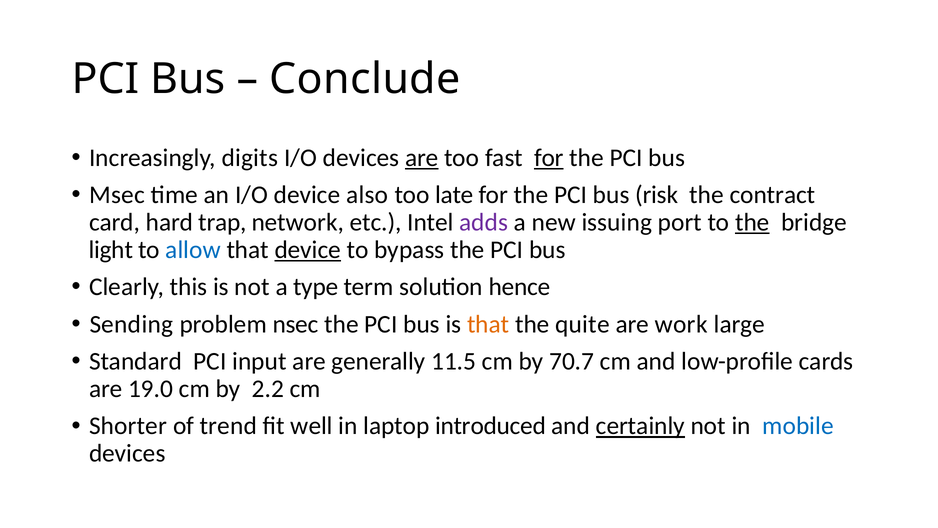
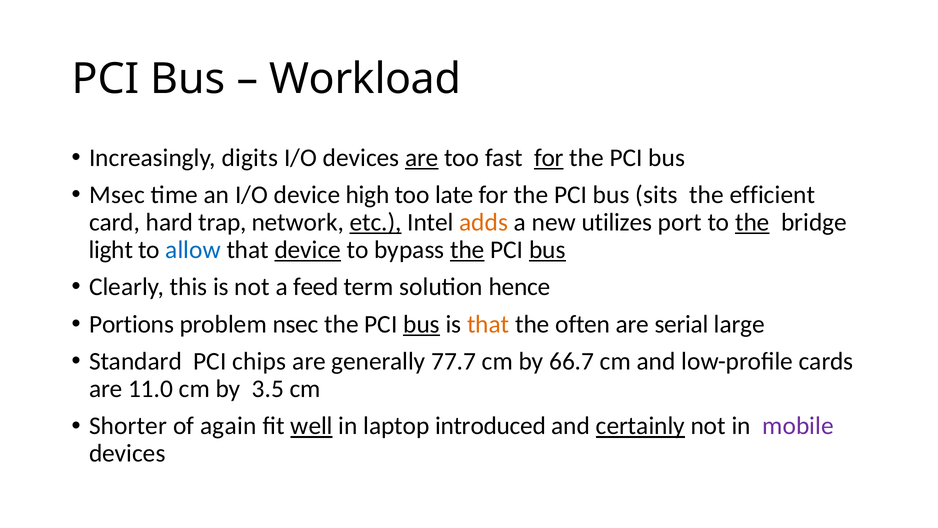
Conclude: Conclude -> Workload (365, 79)
also: also -> high (368, 195)
risk: risk -> sits (657, 195)
contract: contract -> efficient (772, 195)
etc underline: none -> present (376, 222)
adds colour: purple -> orange (484, 222)
issuing: issuing -> utilizes (617, 222)
the underline: none -> present (467, 250)
bus underline: none -> present (547, 250)
type: type -> feed (316, 287)
Sending: Sending -> Portions (132, 324)
bus underline: none -> present (422, 324)
quite: quite -> often (583, 324)
work: work -> serial (682, 324)
input: input -> chips (259, 361)
11.5: 11.5 -> 77.7 (454, 361)
70.7: 70.7 -> 66.7 (572, 361)
19.0: 19.0 -> 11.0 (151, 389)
2.2: 2.2 -> 3.5 (268, 389)
trend: trend -> again (228, 426)
well underline: none -> present (312, 426)
mobile colour: blue -> purple (798, 426)
